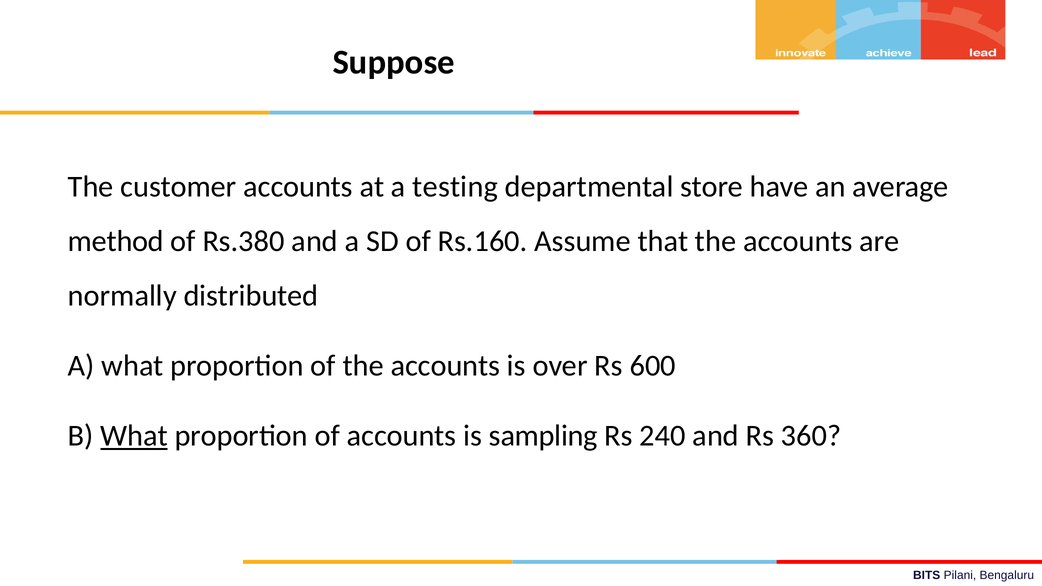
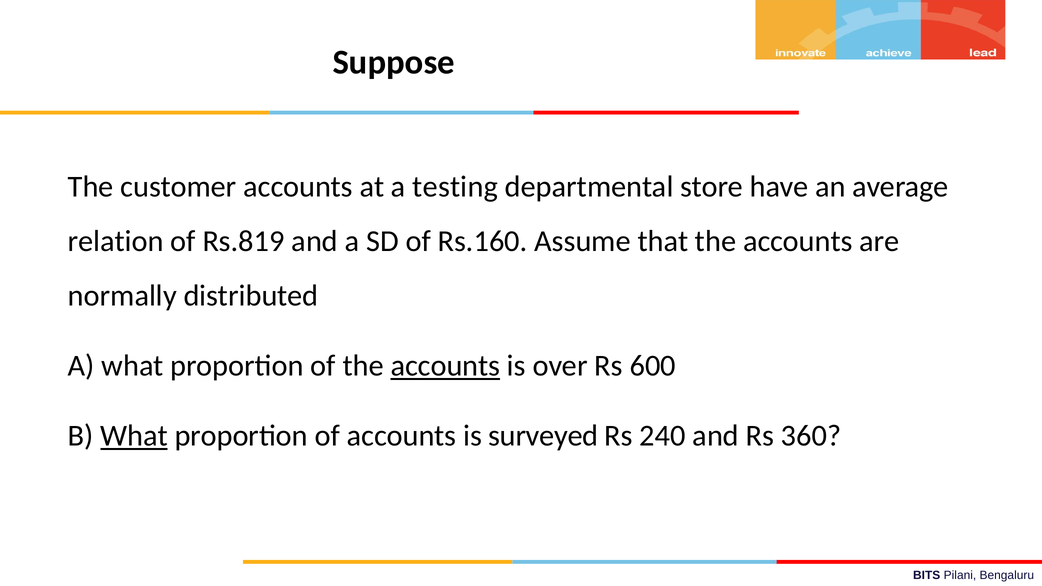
method: method -> relation (116, 241)
Rs.380: Rs.380 -> Rs.819 (244, 241)
accounts underline: none -> present (445, 366)
sampling: sampling -> surveyed (543, 436)
